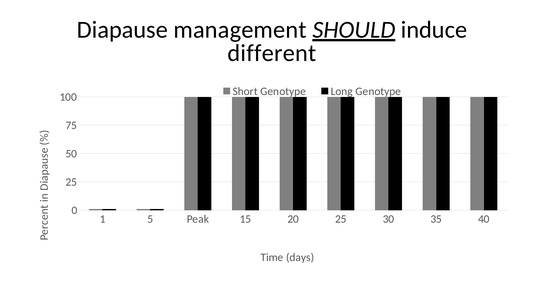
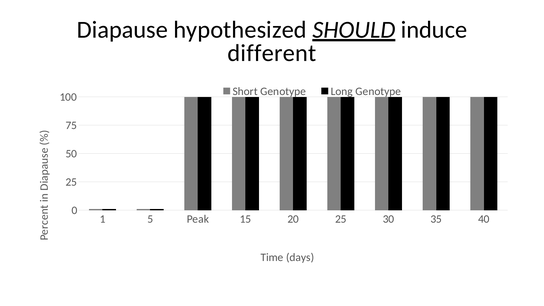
management: management -> hypothesized (240, 30)
